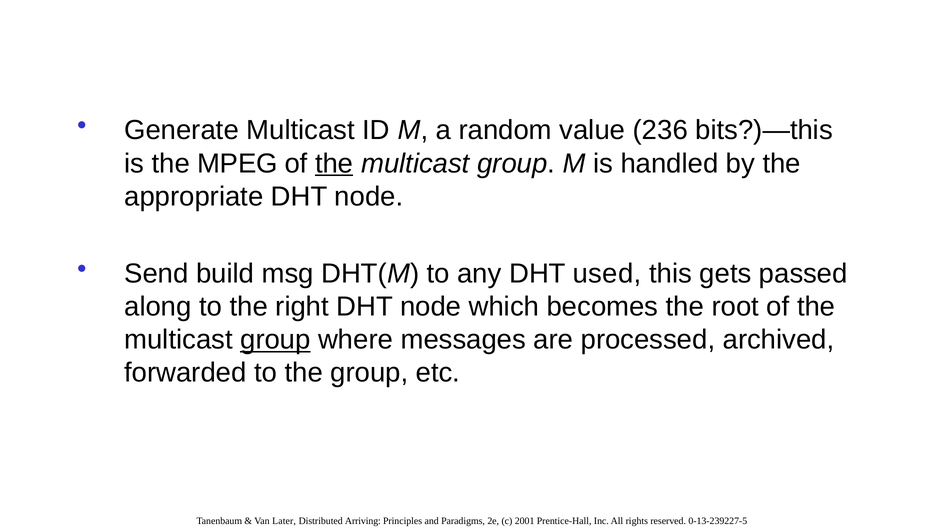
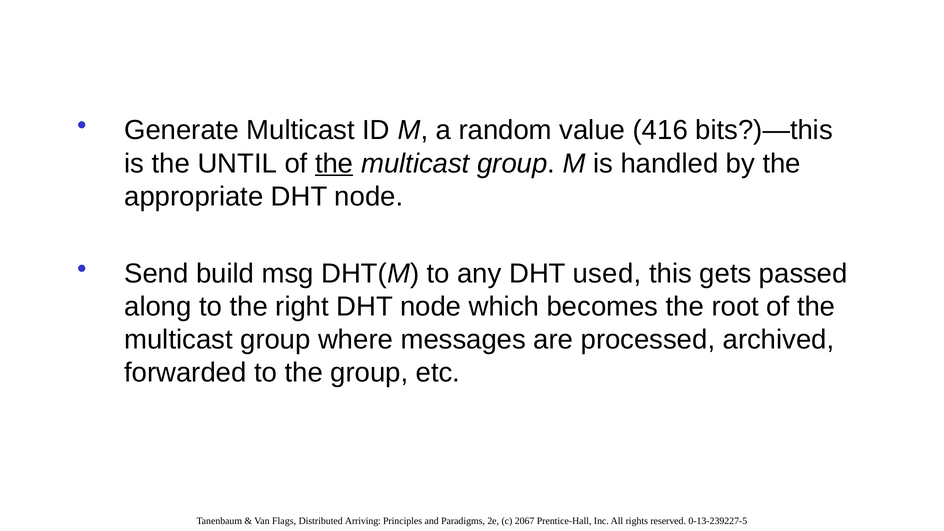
236: 236 -> 416 (660, 130)
MPEG: MPEG -> UNTIL (237, 163)
group underline: present -> none (275, 340)
Later: Later -> Flags (284, 521)
2001: 2001 -> 2067 (525, 521)
